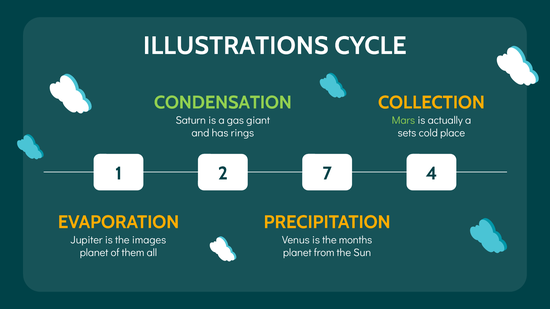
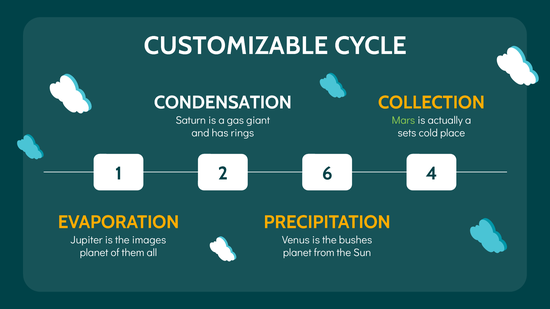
ILLUSTRATIONS: ILLUSTRATIONS -> CUSTOMIZABLE (236, 46)
CONDENSATION colour: light green -> white (223, 103)
7: 7 -> 6 (327, 174)
months: months -> bushes (356, 240)
